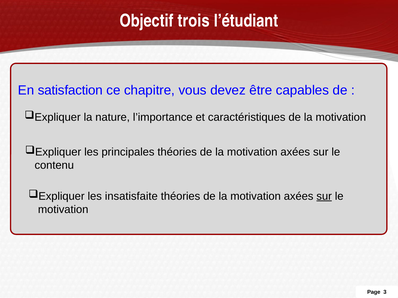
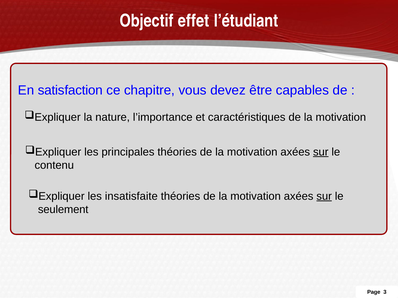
trois: trois -> effet (194, 21)
sur underline: none -> present (321, 152)
motivation: motivation -> seulement (63, 210)
